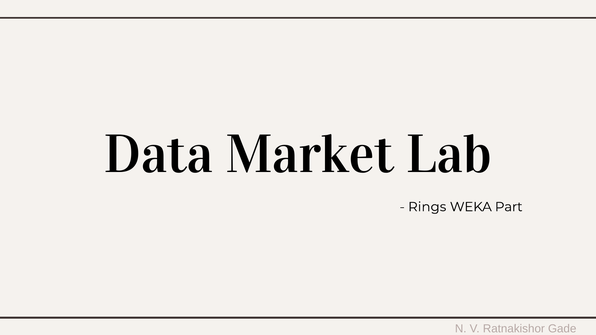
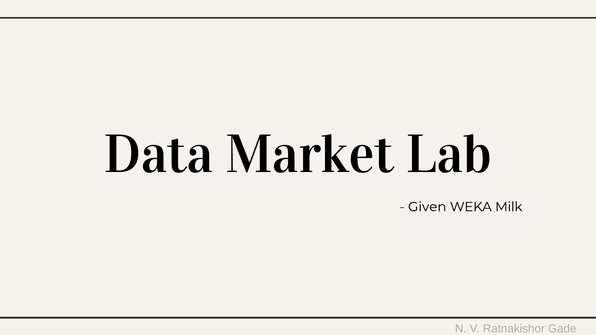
Rings: Rings -> Given (427, 207)
Part: Part -> Milk (509, 207)
